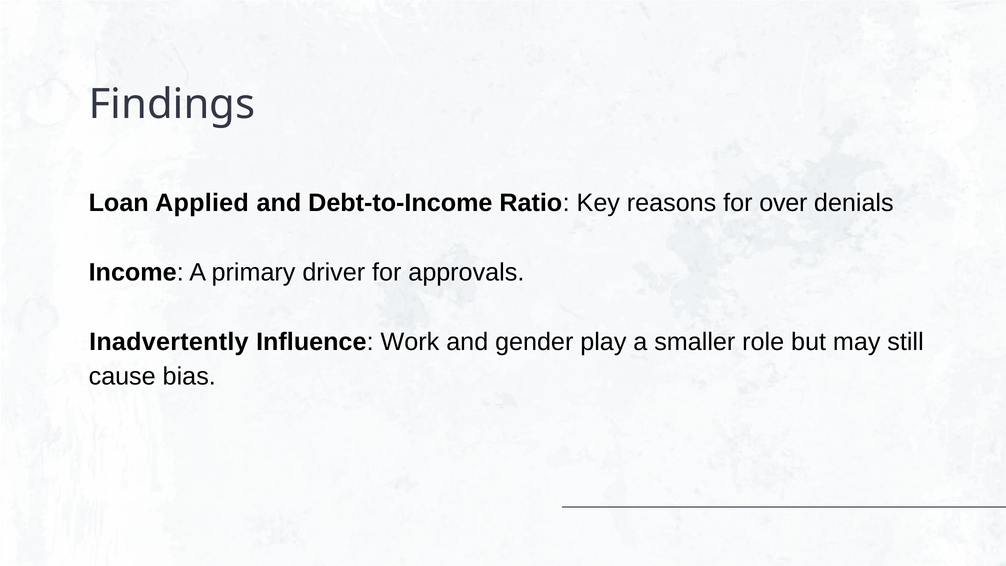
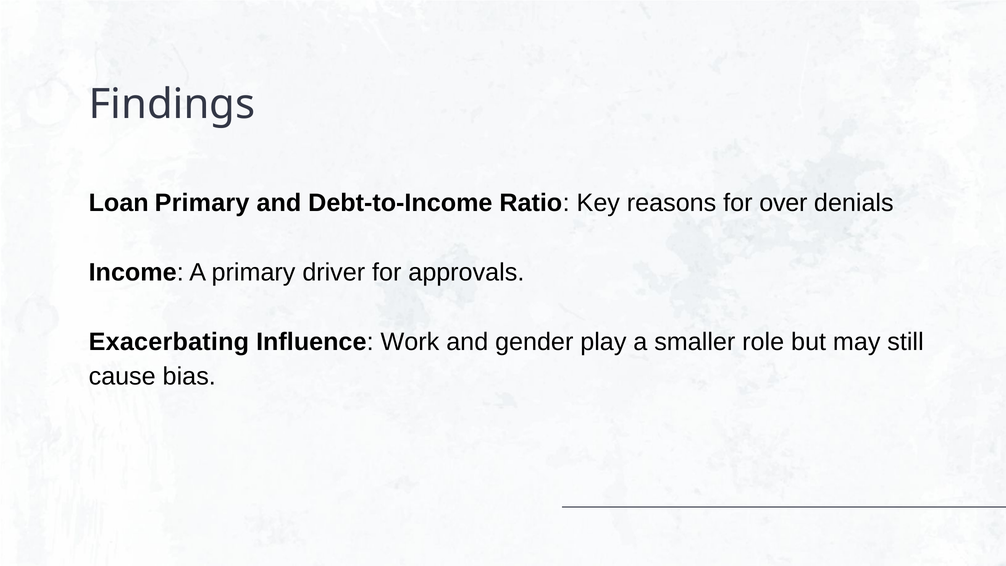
Loan Applied: Applied -> Primary (202, 203)
Inadvertently: Inadvertently -> Exacerbating (169, 342)
